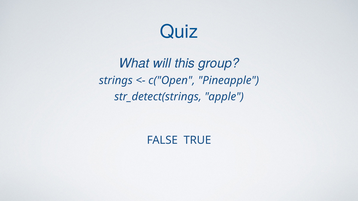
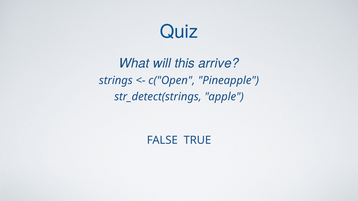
group: group -> arrive (219, 63)
